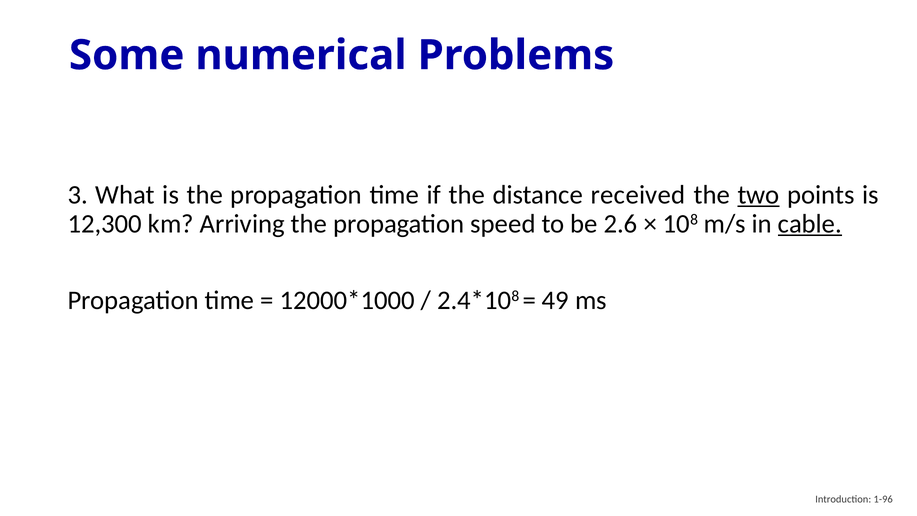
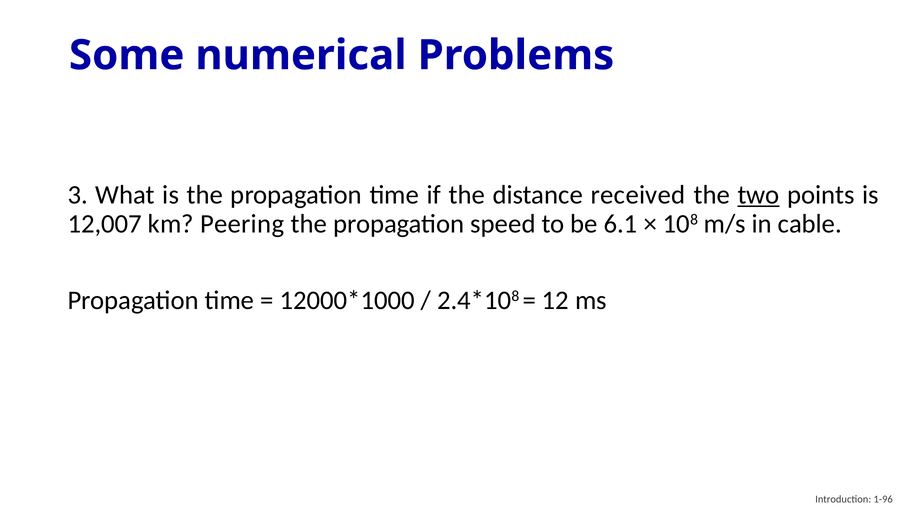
12,300: 12,300 -> 12,007 (105, 224)
Arriving: Arriving -> Peering (242, 224)
2.6: 2.6 -> 6.1 (621, 224)
cable underline: present -> none (810, 224)
49: 49 -> 12 (555, 300)
